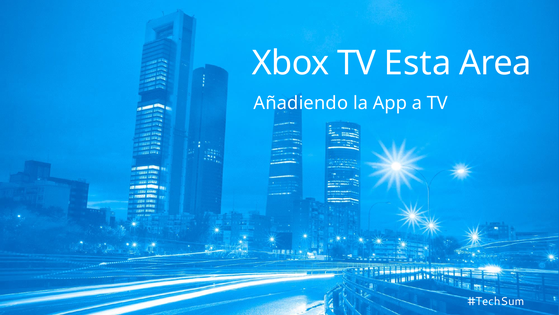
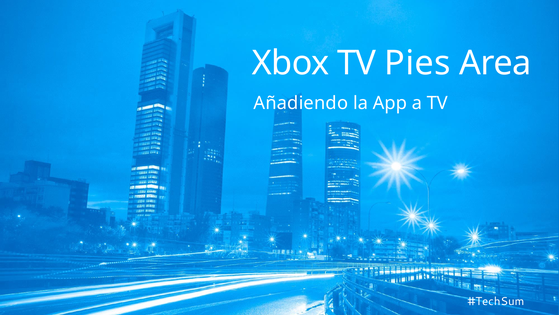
Esta: Esta -> Pies (417, 63)
